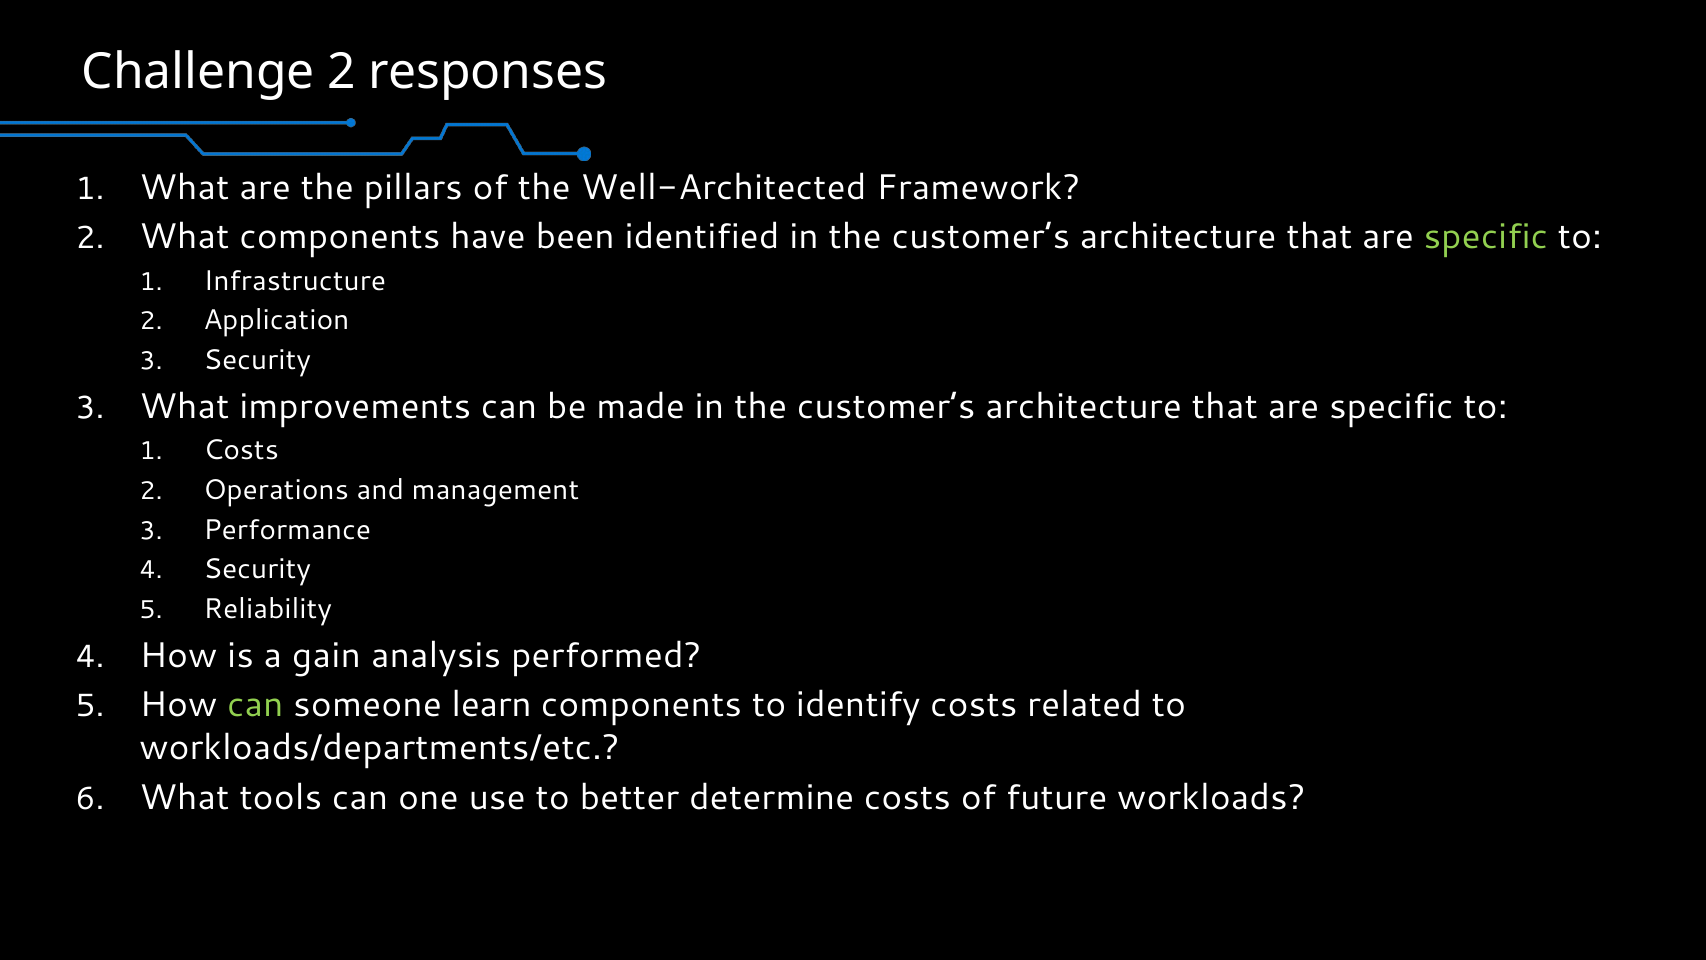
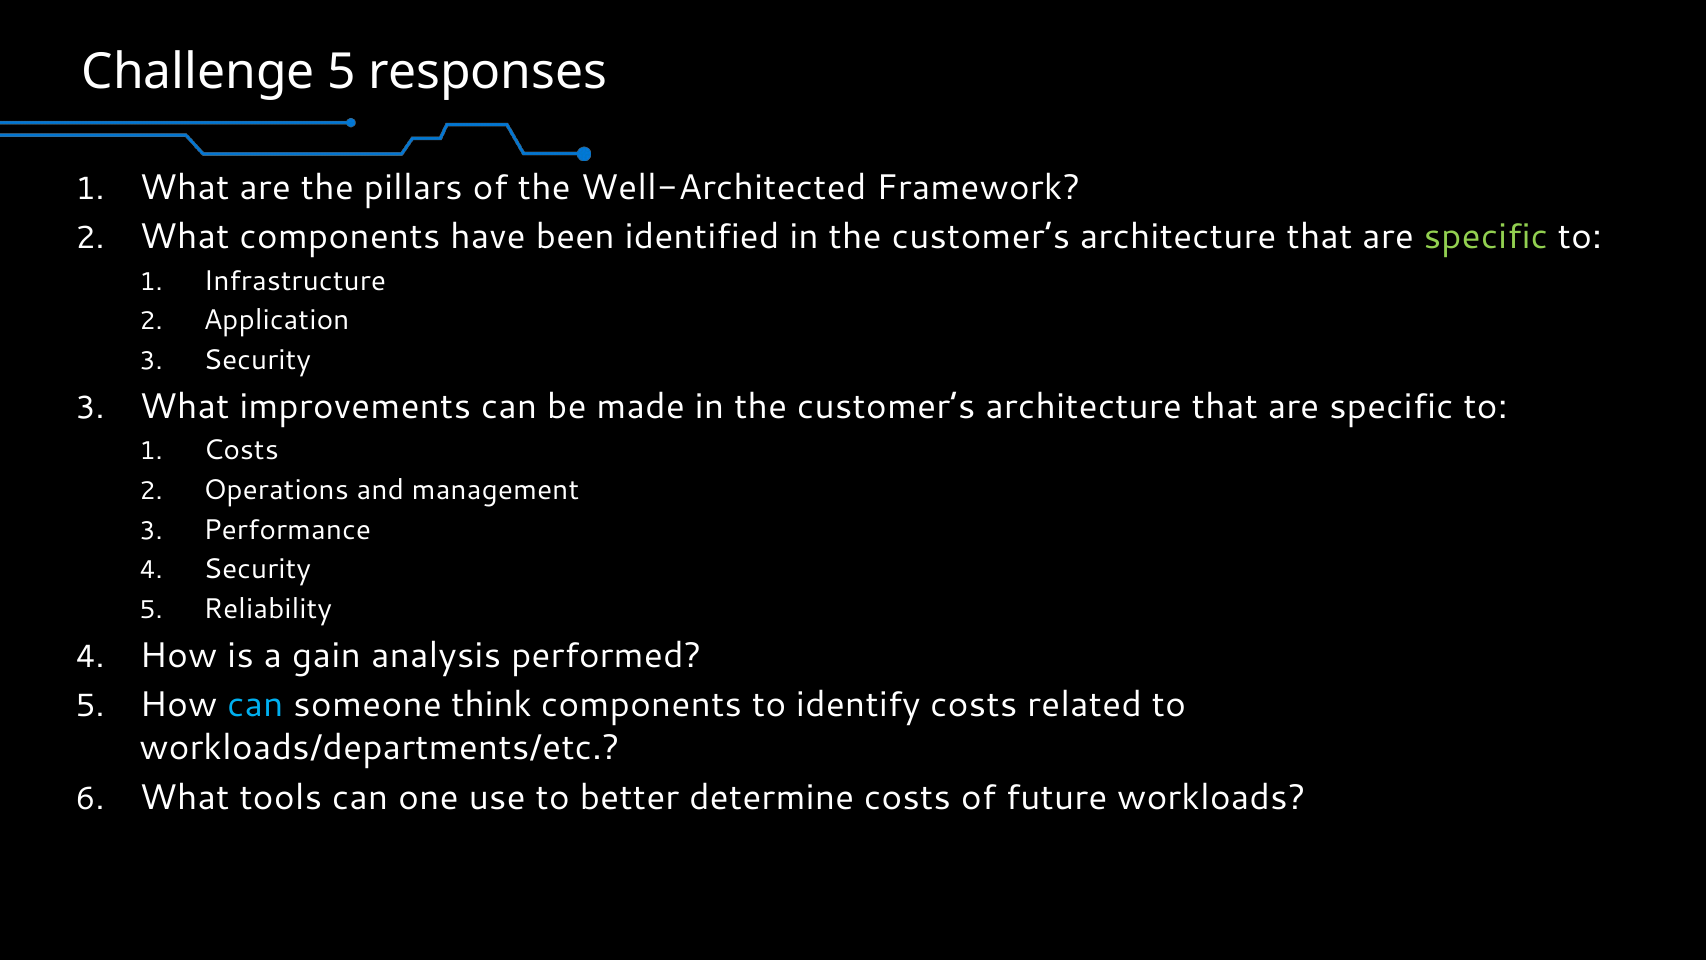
Challenge 2: 2 -> 5 (342, 72)
can colour: light green -> light blue (255, 705)
learn: learn -> think (492, 705)
